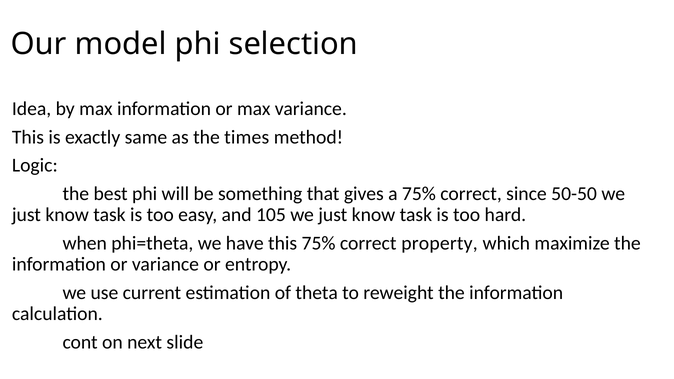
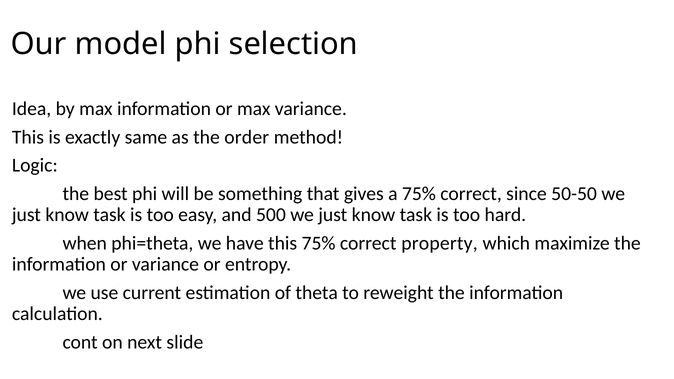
times: times -> order (247, 137)
105: 105 -> 500 (271, 215)
